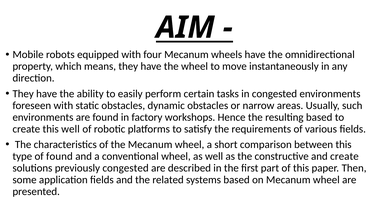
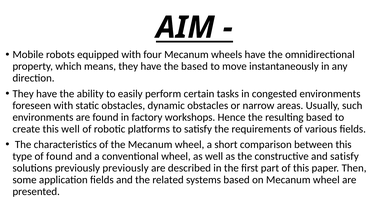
the wheel: wheel -> based (194, 66)
and create: create -> satisfy (344, 156)
previously congested: congested -> previously (126, 168)
